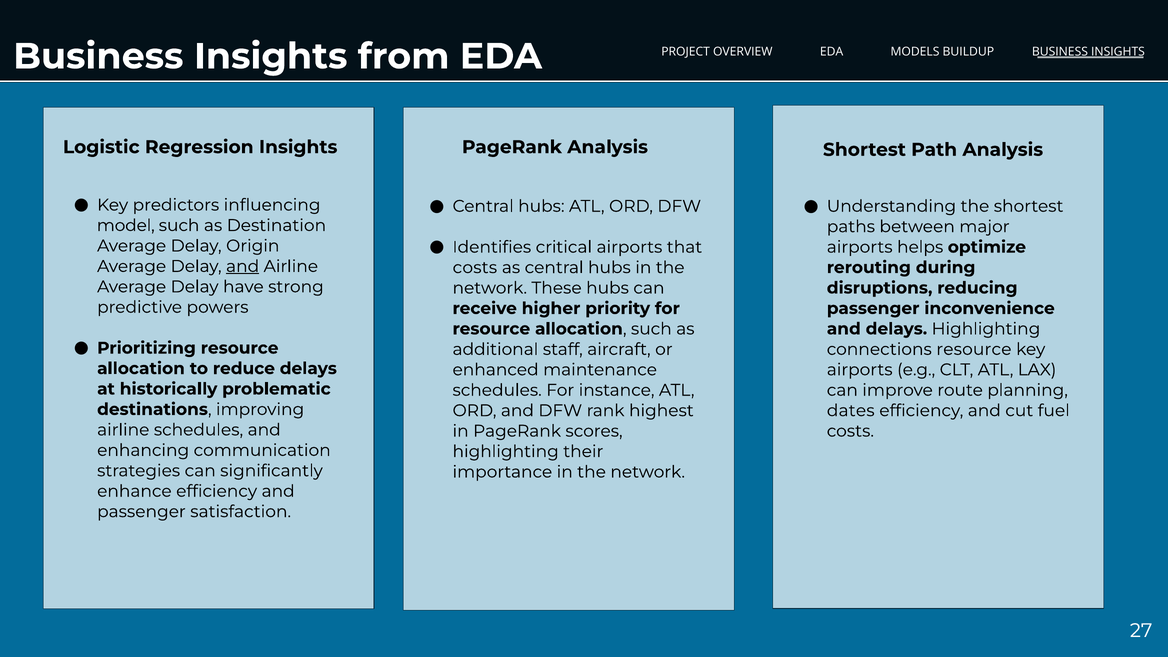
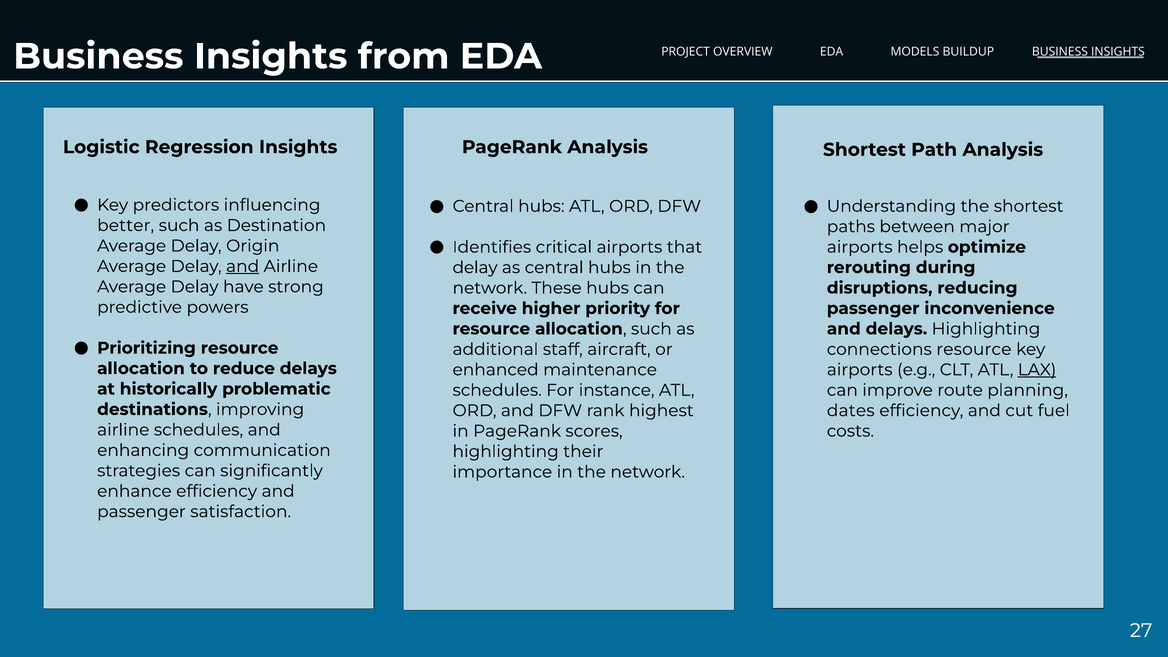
model: model -> better (126, 225)
costs: costs -> delay (475, 268)
LAX underline: none -> present (1037, 370)
